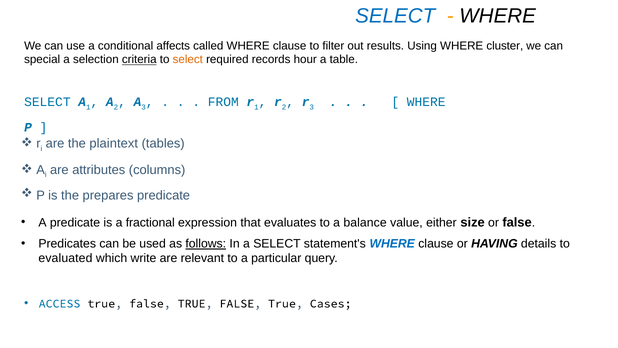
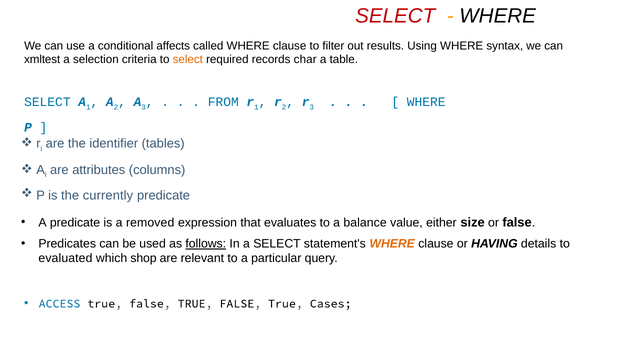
SELECT colour: blue -> red (395, 16)
cluster: cluster -> syntax (505, 46)
special: special -> xmltest (42, 60)
criteria underline: present -> none (139, 60)
hour: hour -> char (305, 60)
plaintext: plaintext -> identifier (114, 143)
prepares: prepares -> currently (108, 195)
fractional: fractional -> removed (150, 222)
WHERE colour: blue -> orange (392, 243)
write: write -> shop (144, 258)
